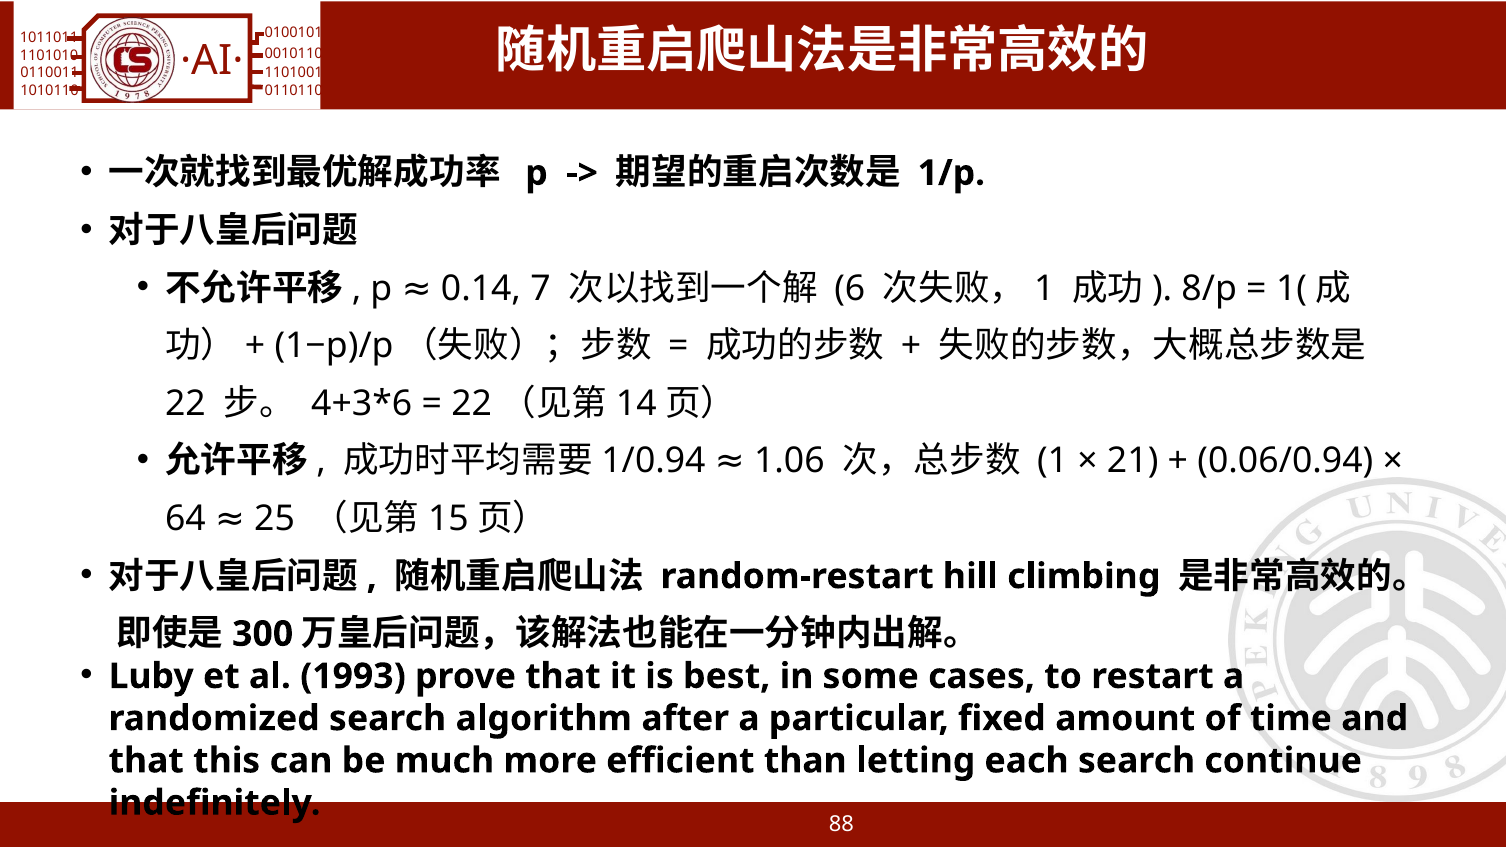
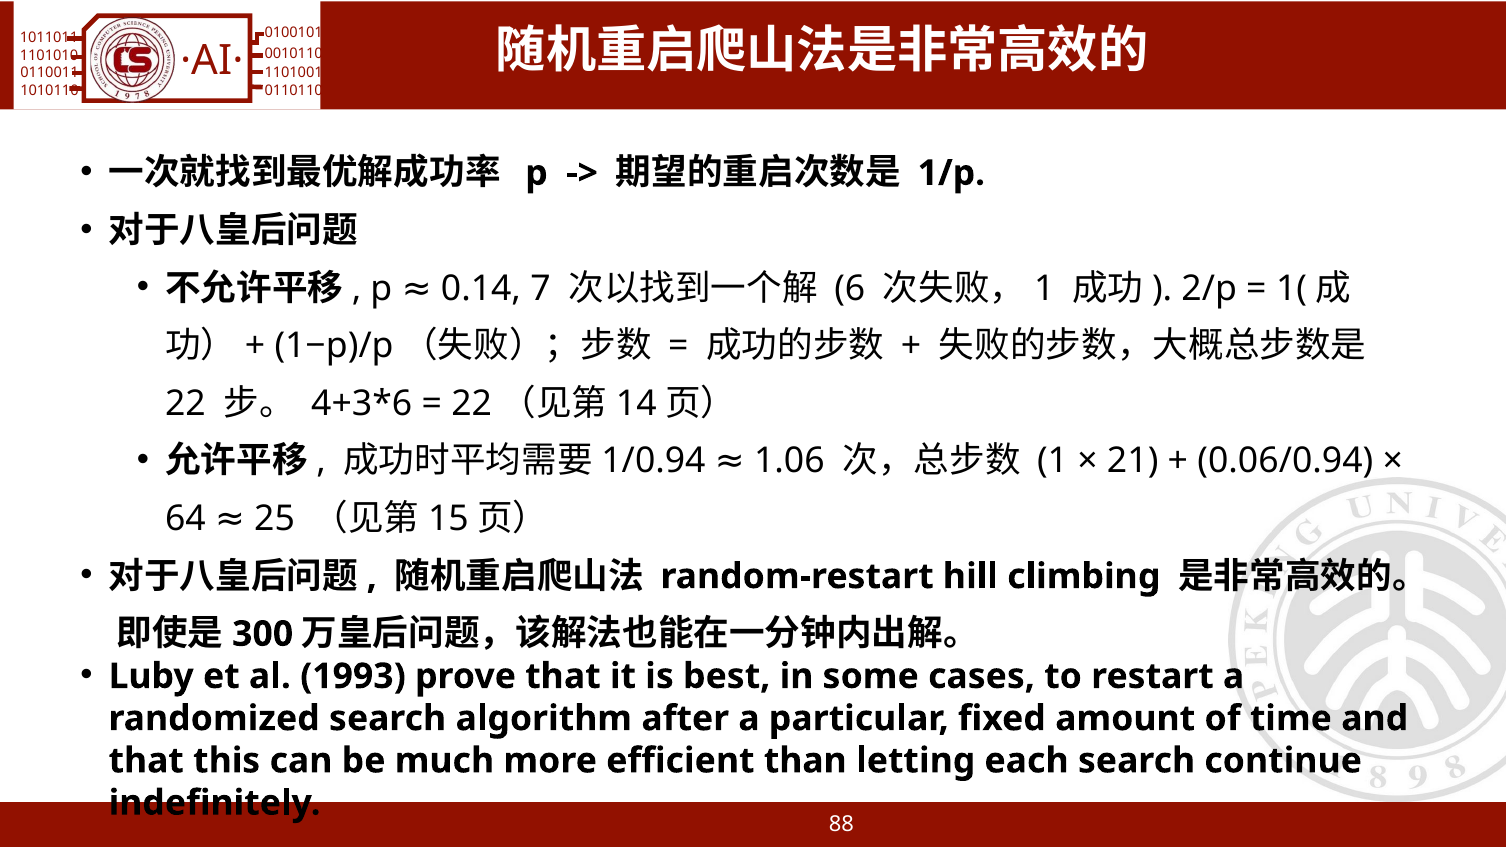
8/p: 8/p -> 2/p (1209, 288)
